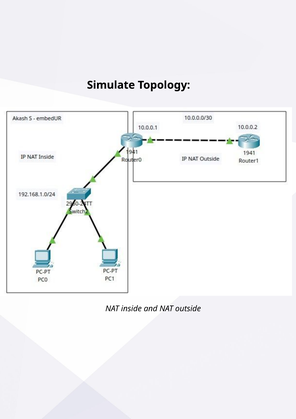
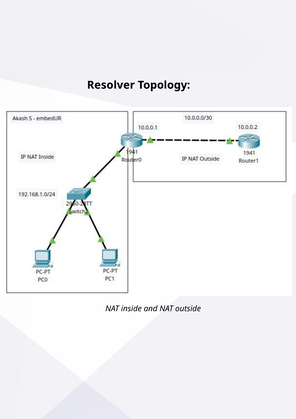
Simulate: Simulate -> Resolver (111, 85)
